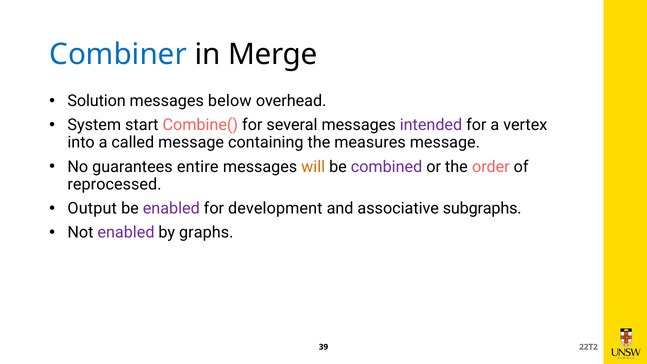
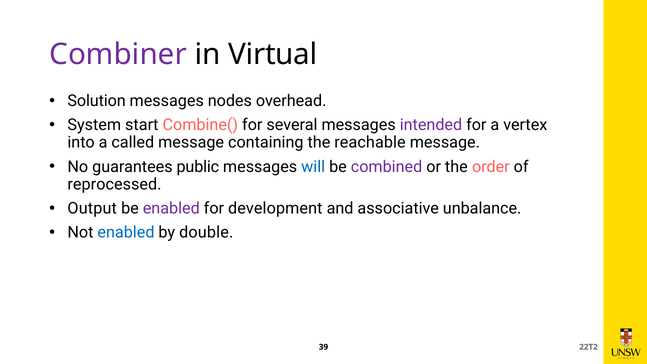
Combiner colour: blue -> purple (118, 54)
Merge: Merge -> Virtual (273, 54)
below: below -> nodes (230, 101)
measures: measures -> reachable (370, 142)
entire: entire -> public (198, 167)
will colour: orange -> blue (313, 167)
subgraphs: subgraphs -> unbalance (482, 208)
enabled colour: purple -> blue (126, 233)
graphs: graphs -> double (206, 233)
